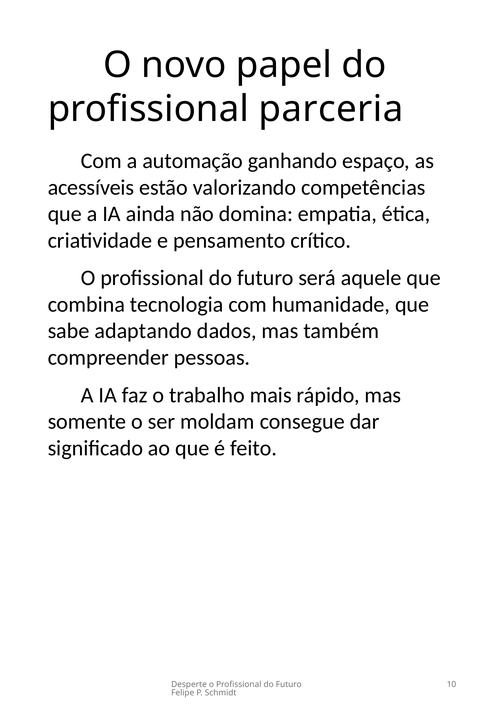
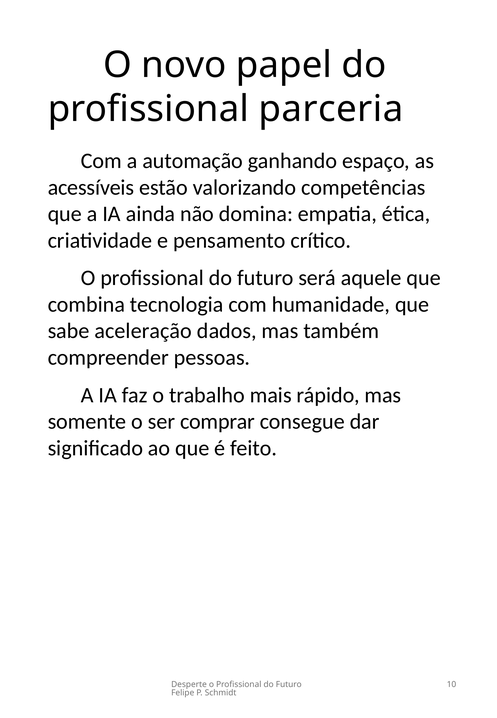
adaptando: adaptando -> aceleração (143, 331)
moldam: moldam -> comprar (217, 422)
